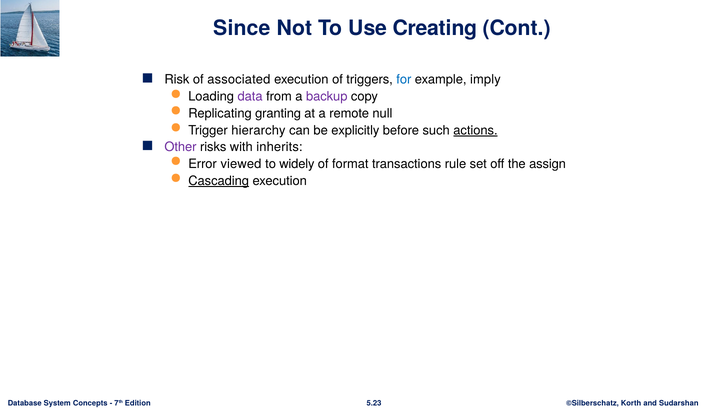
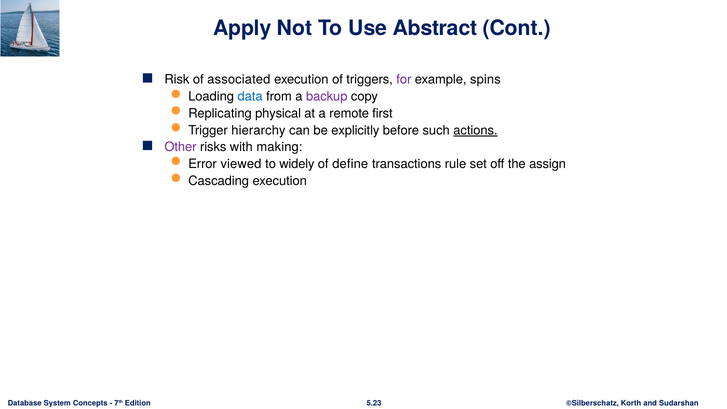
Since: Since -> Apply (242, 28)
Creating: Creating -> Abstract (435, 28)
for colour: blue -> purple (404, 80)
imply: imply -> spins (485, 80)
data colour: purple -> blue (250, 97)
granting: granting -> physical (278, 113)
null: null -> first (383, 113)
inherits: inherits -> making (279, 147)
format: format -> define (350, 164)
Cascading underline: present -> none (219, 181)
